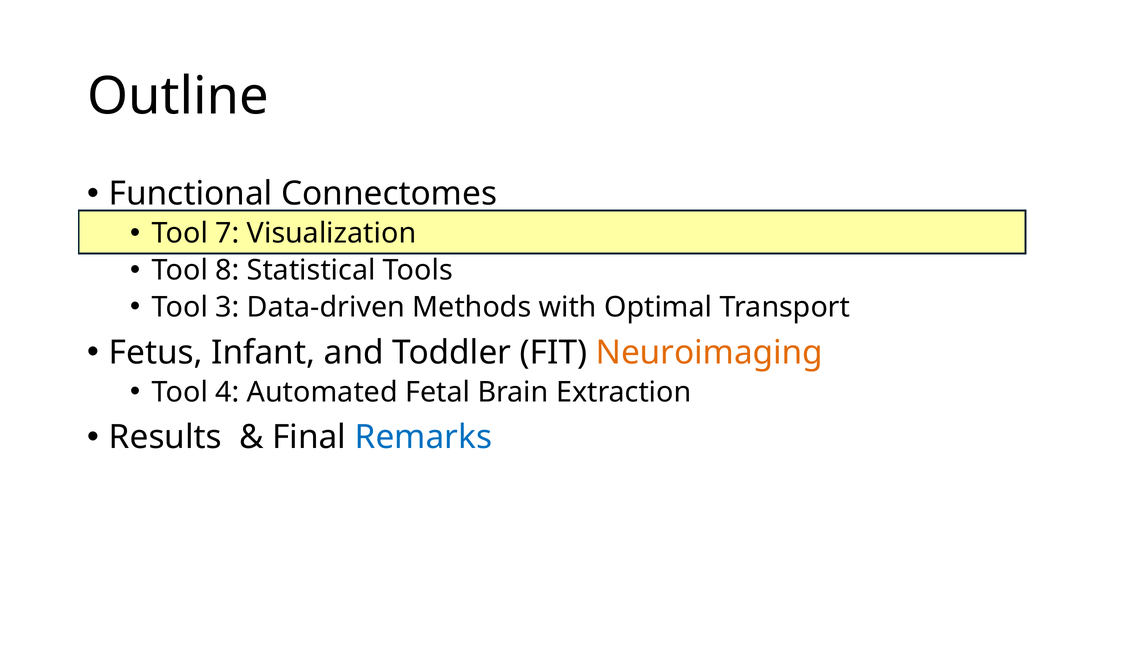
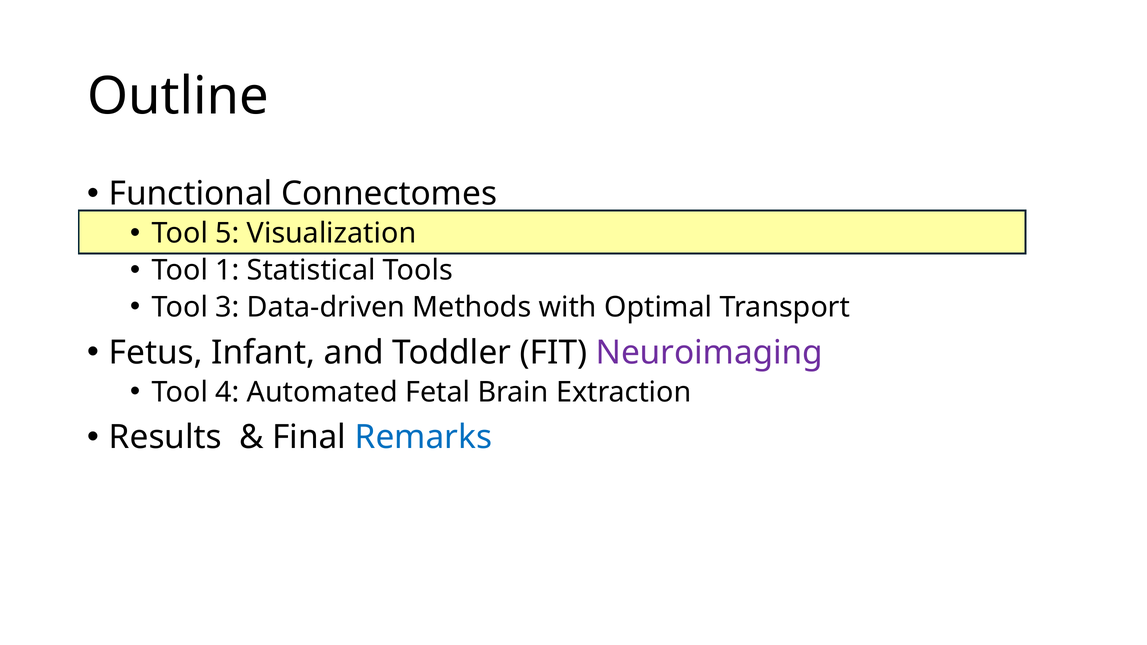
7: 7 -> 5 (227, 233)
8: 8 -> 1 (227, 270)
Neuroimaging colour: orange -> purple (709, 353)
